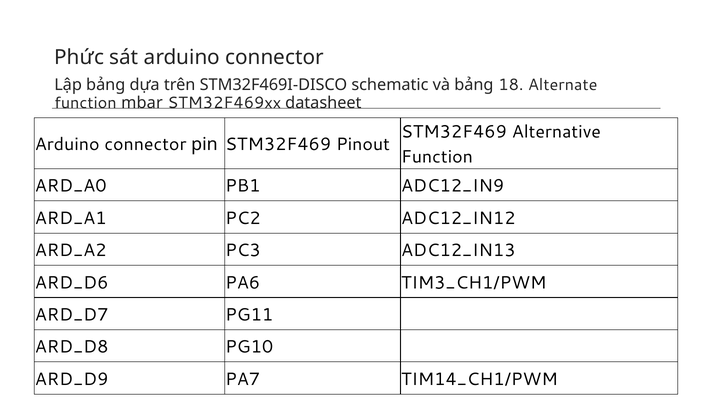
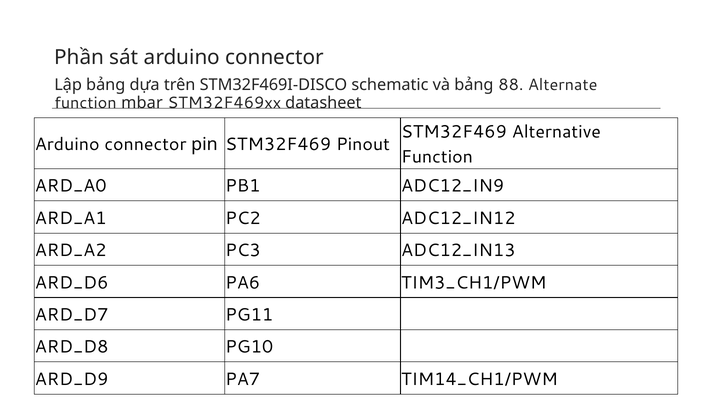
Phức: Phức -> Phần (79, 57)
18: 18 -> 88 (511, 85)
